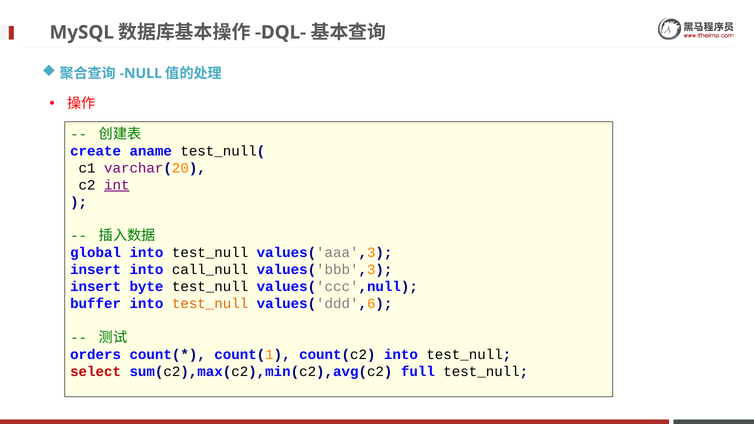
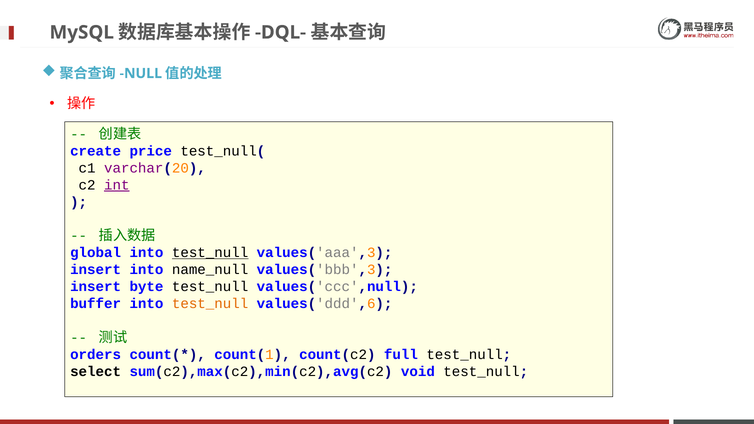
aname: aname -> price (151, 151)
test_null underline: none -> present (210, 253)
call_null: call_null -> name_null (210, 270)
count(c2 into: into -> full (401, 355)
select colour: red -> black (96, 372)
full: full -> void (418, 372)
